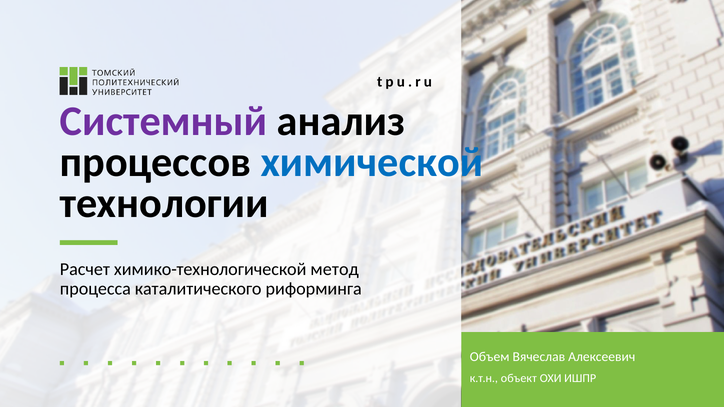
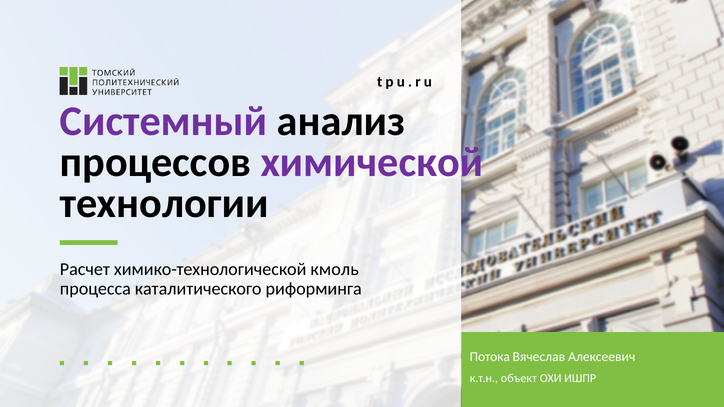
химической colour: blue -> purple (372, 163)
метод: метод -> кмоль (335, 270)
Объем: Объем -> Потока (490, 357)
